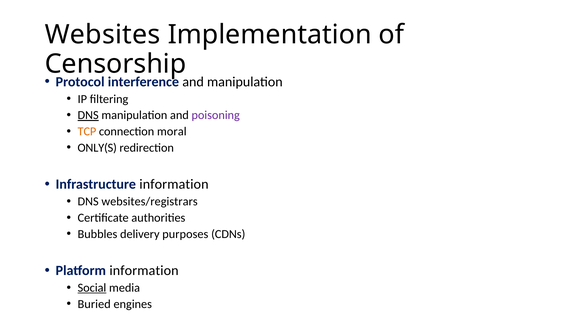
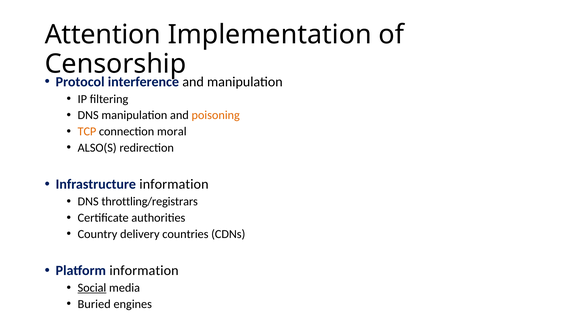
Websites: Websites -> Attention (103, 35)
DNS underline: present -> none (88, 115)
poisoning colour: purple -> orange (216, 115)
ONLY(S: ONLY(S -> ALSO(S (97, 148)
websites/registrars: websites/registrars -> throttling/registrars (150, 201)
Bubbles: Bubbles -> Country (97, 234)
purposes: purposes -> countries (185, 234)
